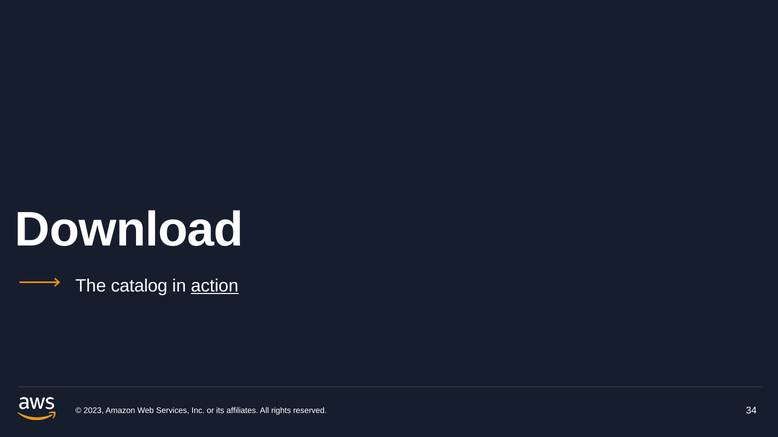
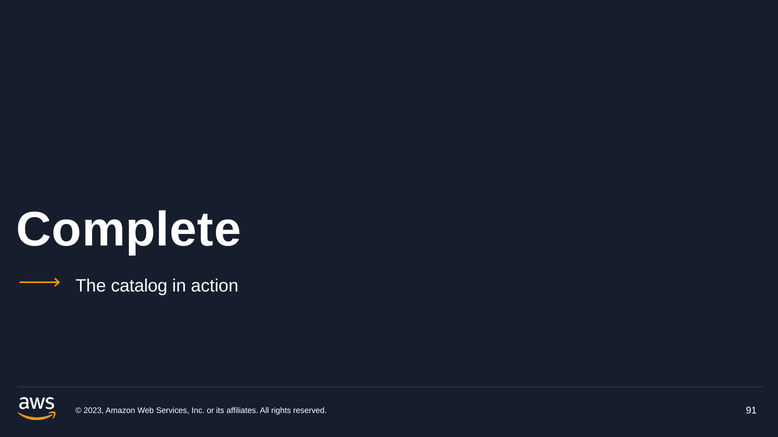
Download: Download -> Complete (129, 230)
action underline: present -> none (215, 286)
34: 34 -> 91 (751, 411)
